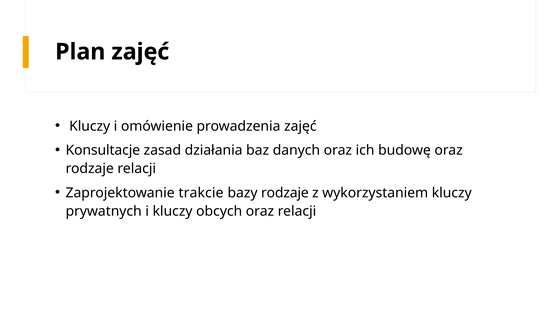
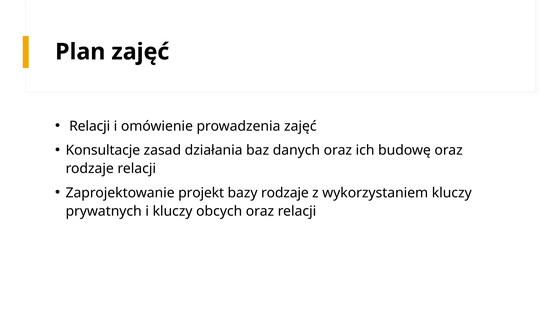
Kluczy: Kluczy -> Relacji (90, 126)
trakcie: trakcie -> projekt (201, 193)
